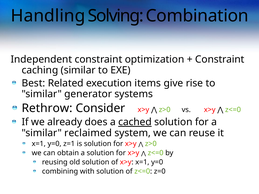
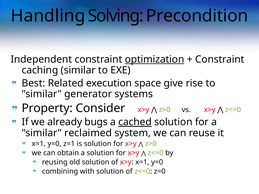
Combination: Combination -> Precondition (197, 16)
optimization underline: none -> present (155, 59)
items: items -> space (148, 83)
Rethrow: Rethrow -> Property (47, 108)
does: does -> bugs (96, 122)
